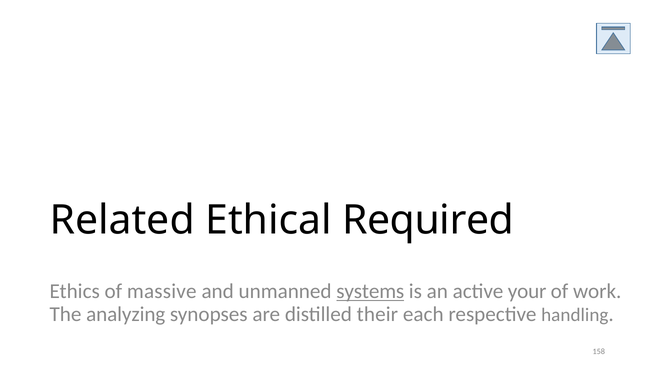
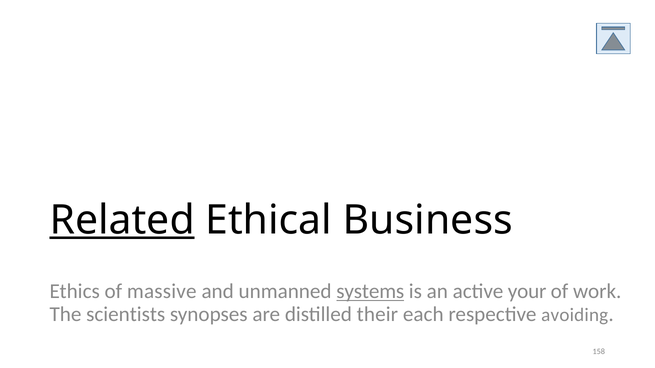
Related underline: none -> present (122, 220)
Required: Required -> Business (428, 220)
analyzing: analyzing -> scientists (126, 315)
handling: handling -> avoiding (575, 315)
